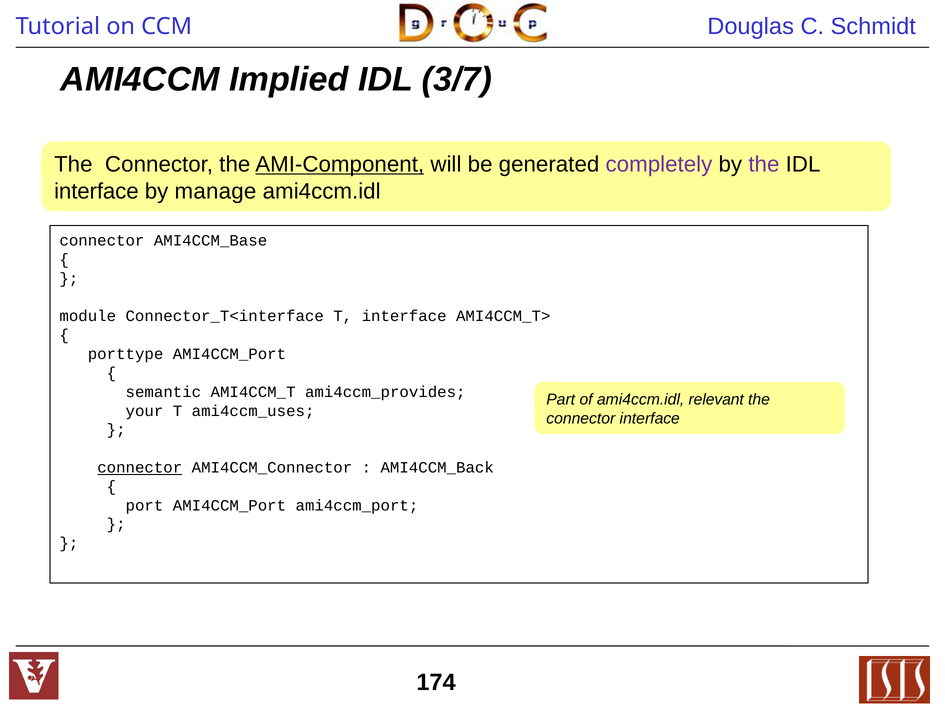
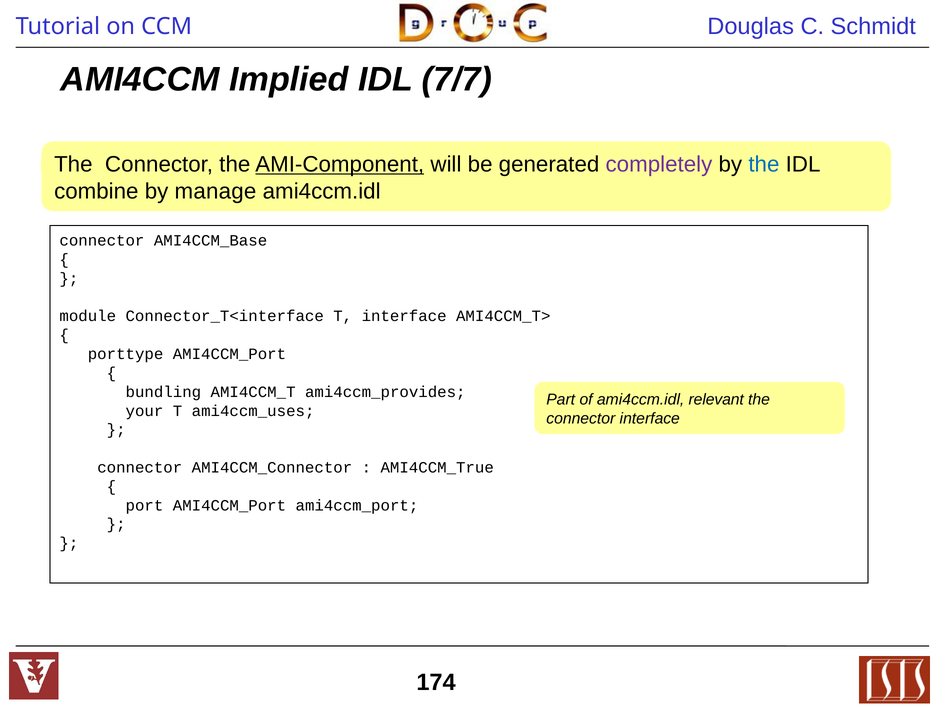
3/7: 3/7 -> 7/7 (457, 80)
the colour: purple -> blue (764, 164)
interface: interface -> combine (96, 191)
semantic: semantic -> bundling (163, 392)
connector underline: present -> none (140, 467)
AMI4CCM_Back: AMI4CCM_Back -> AMI4CCM_True (437, 467)
